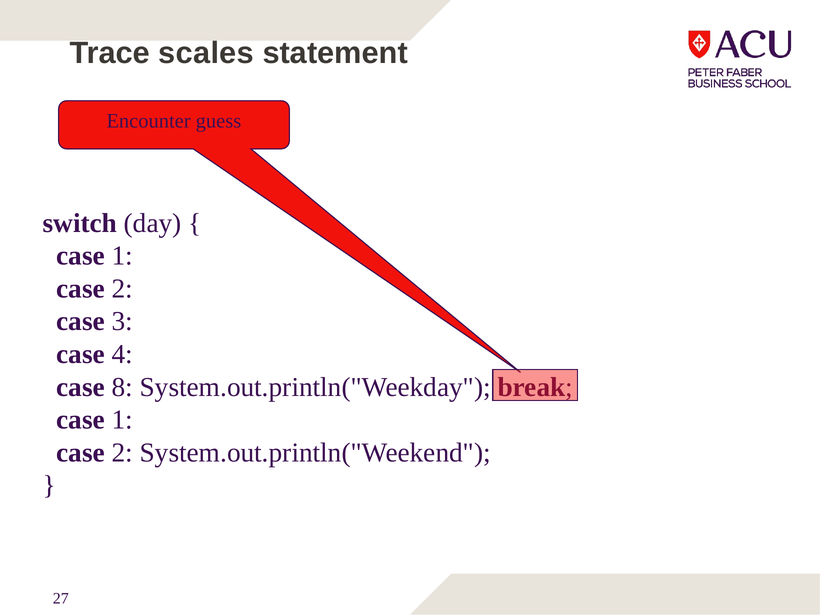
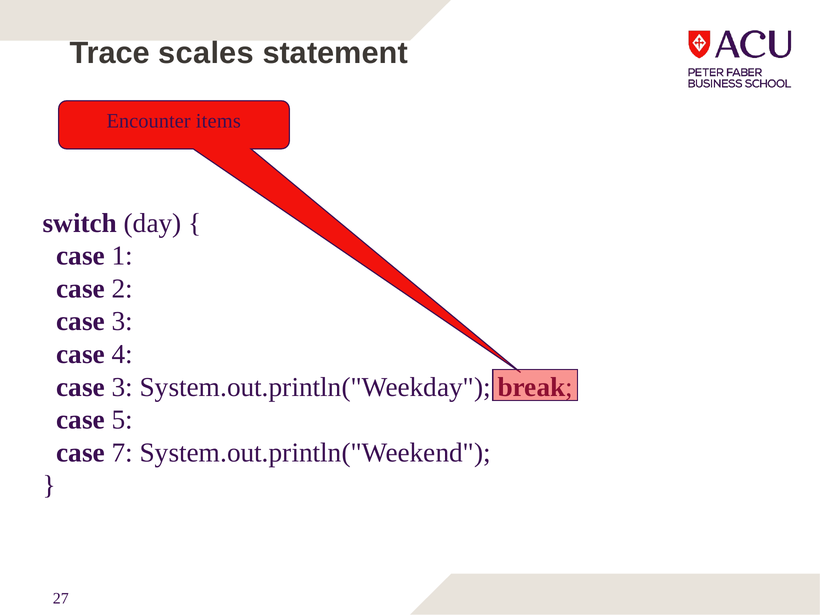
guess: guess -> items (218, 121)
8: 8 -> 3 (122, 387)
1: 1 -> 5 (122, 420)
2: 2 -> 7 (122, 453)
